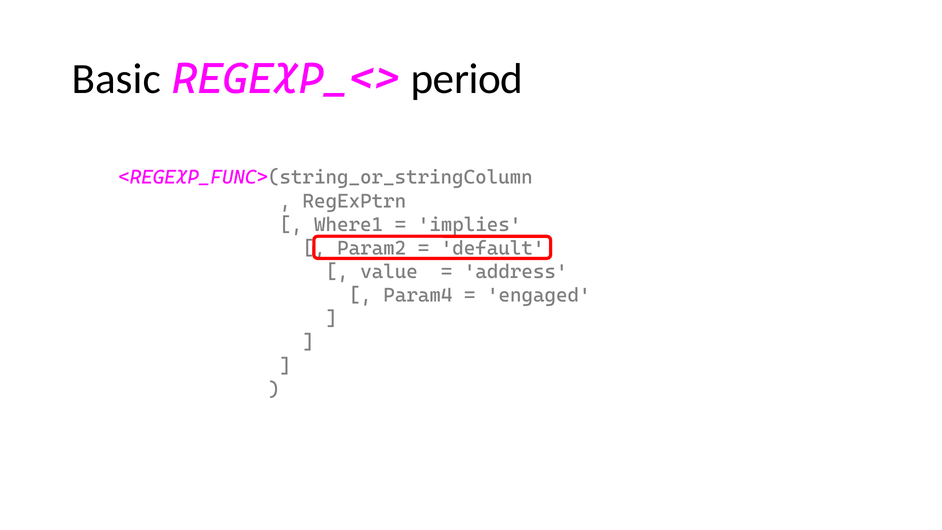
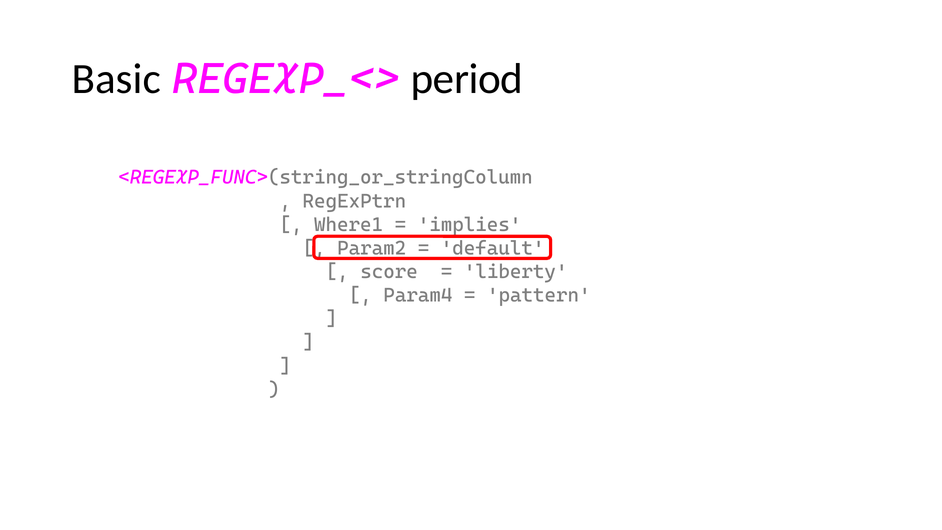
value: value -> score (389, 272)
address: address -> liberty (516, 272)
engaged: engaged -> pattern (539, 295)
